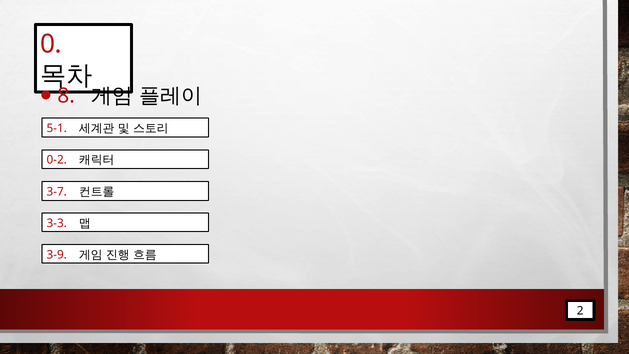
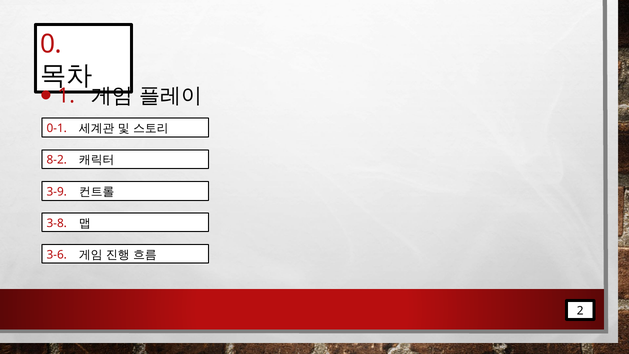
8: 8 -> 1 (66, 96)
5-1: 5-1 -> 0-1 (57, 128)
0-2: 0-2 -> 8-2 (57, 160)
3-7: 3-7 -> 3-9 (57, 192)
3-3: 3-3 -> 3-8 (57, 223)
3-9: 3-9 -> 3-6 (57, 254)
